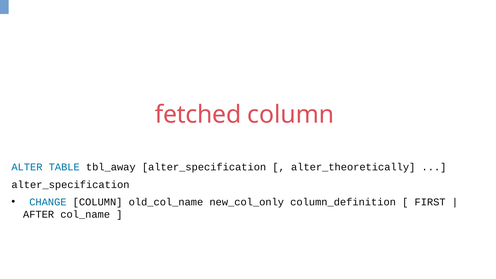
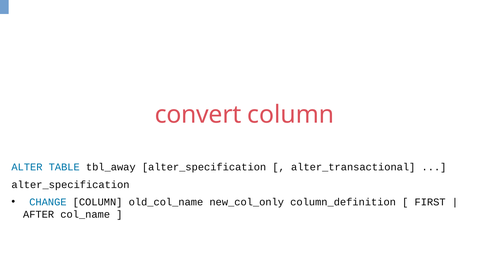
fetched: fetched -> convert (198, 115)
alter_theoretically: alter_theoretically -> alter_transactional (353, 167)
